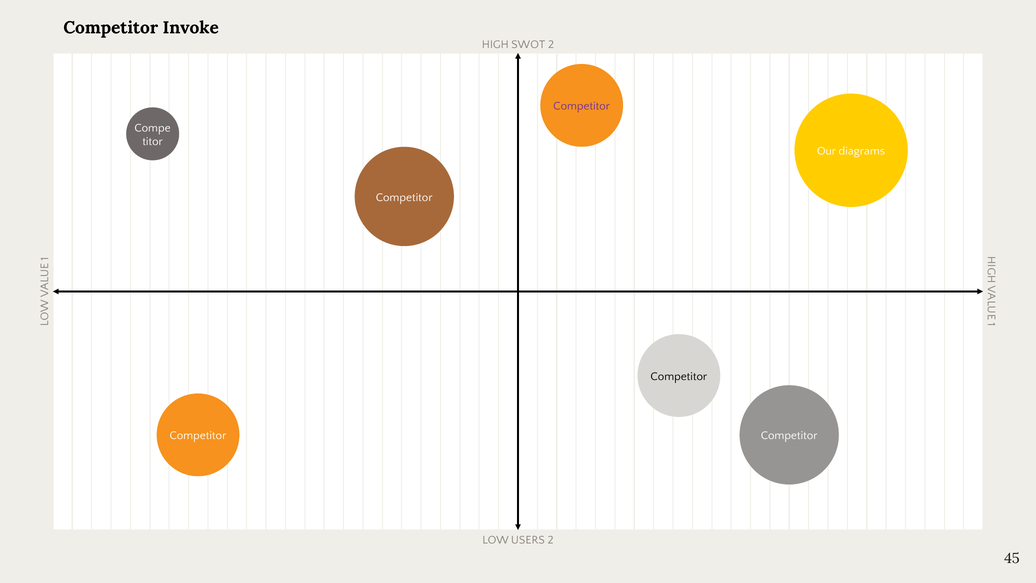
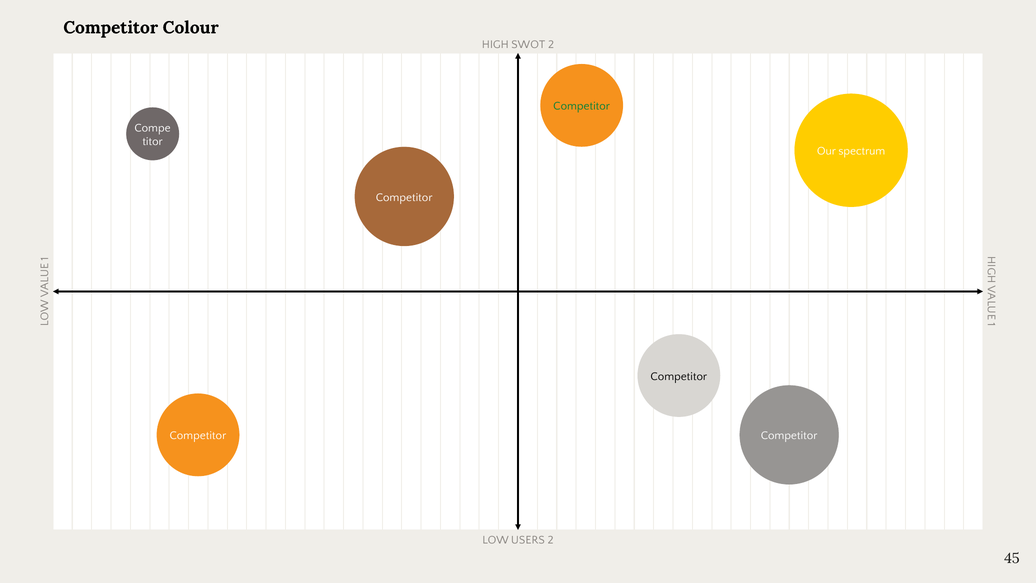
Invoke: Invoke -> Colour (191, 28)
Competitor colour: purple -> green (582, 106)
diagrams: diagrams -> spectrum (862, 151)
